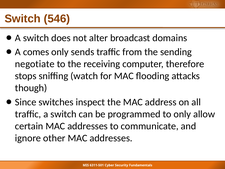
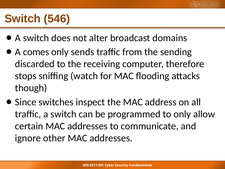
negotiate: negotiate -> discarded (35, 64)
